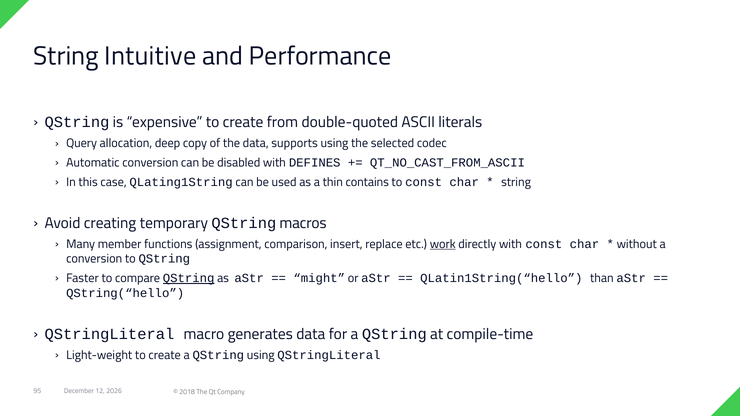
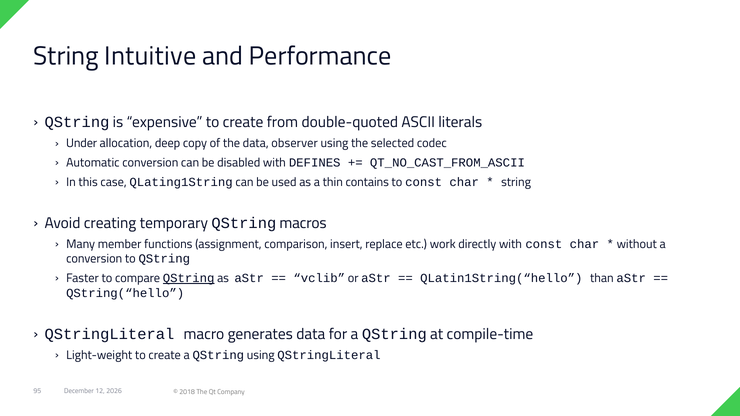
Query: Query -> Under (82, 143)
supports: supports -> observer (295, 143)
work underline: present -> none (443, 244)
might: might -> vclib (319, 278)
